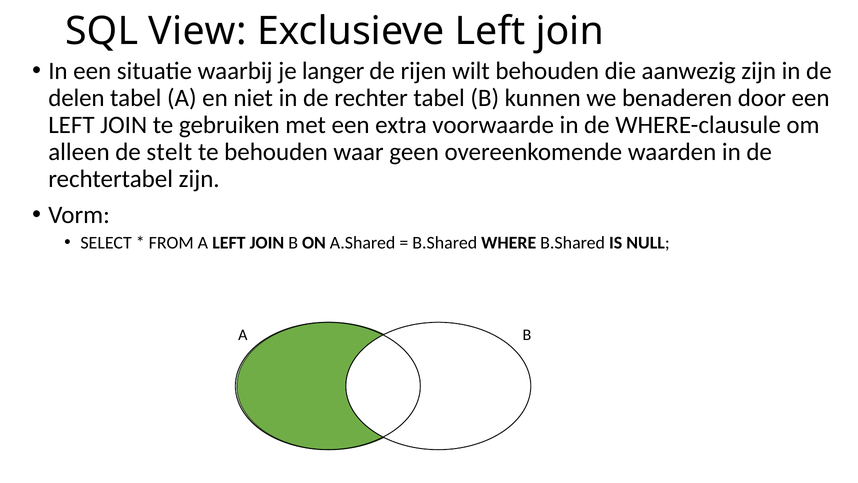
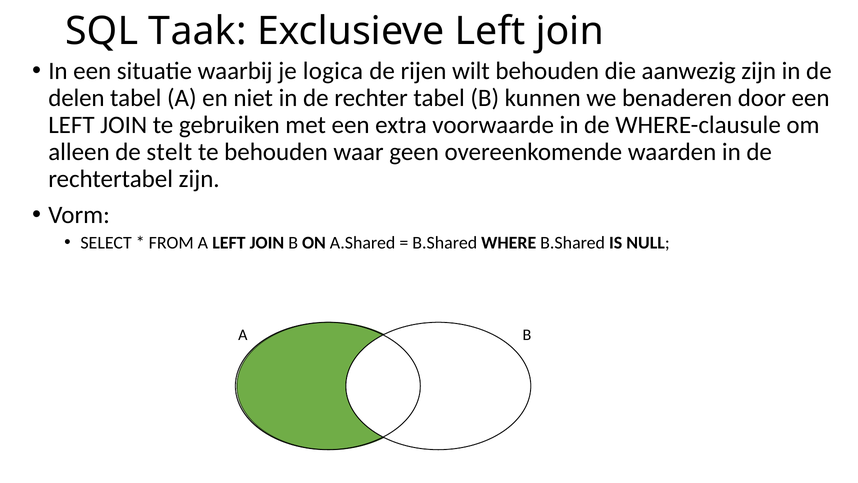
View: View -> Taak (198, 31)
langer: langer -> logica (333, 71)
